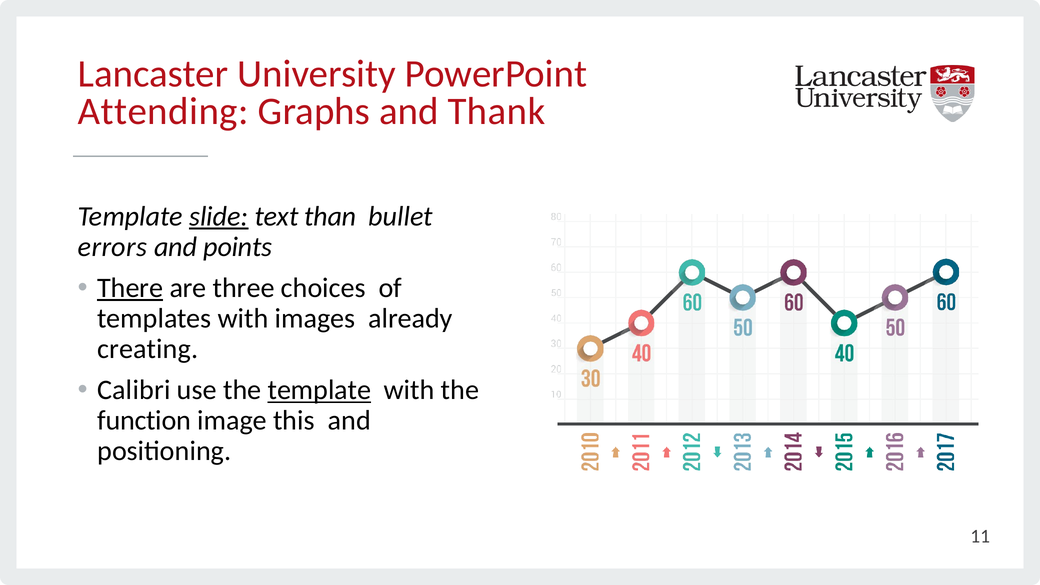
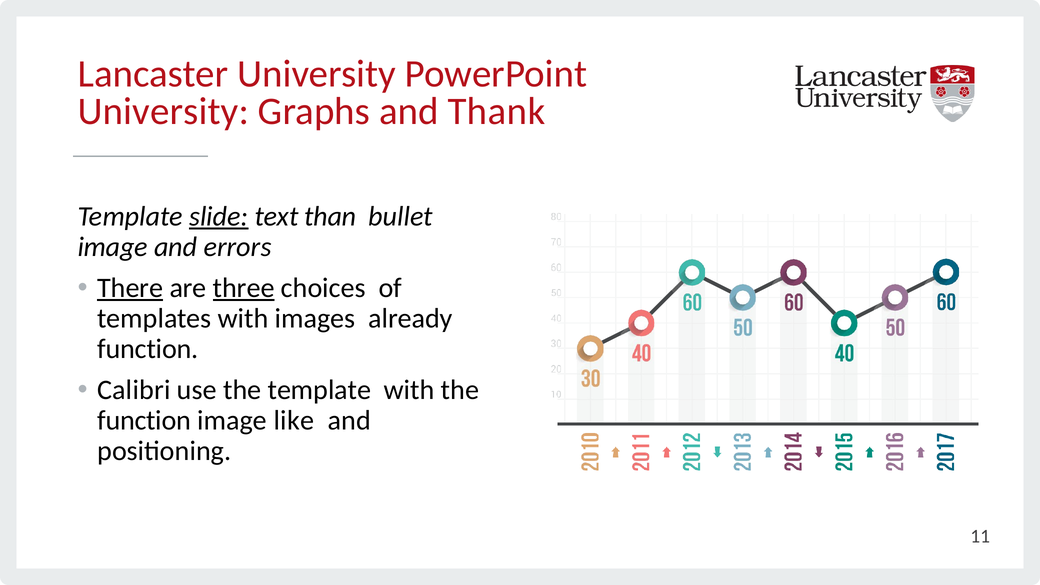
Attending: Attending -> University (163, 111)
errors: errors -> image (113, 247)
points: points -> errors (238, 247)
three underline: none -> present (244, 288)
creating: creating -> function (148, 349)
template underline: present -> none (319, 390)
this: this -> like (294, 420)
